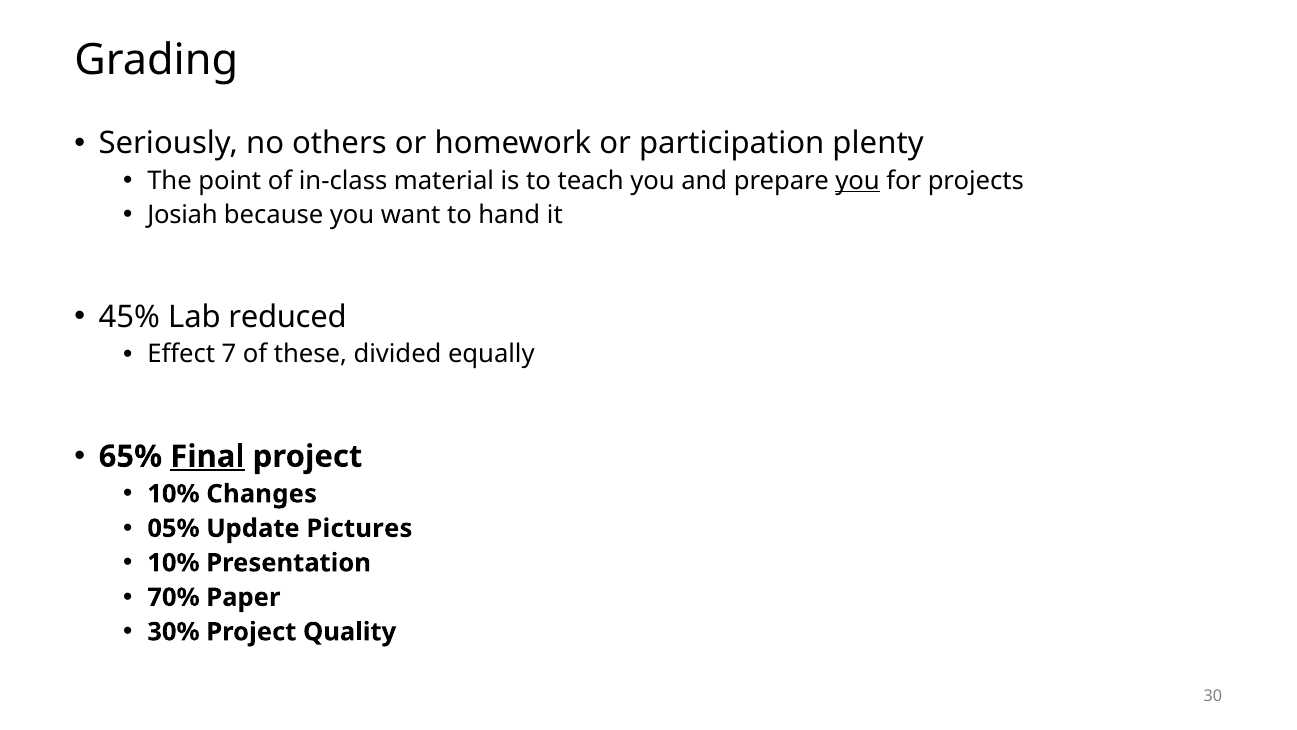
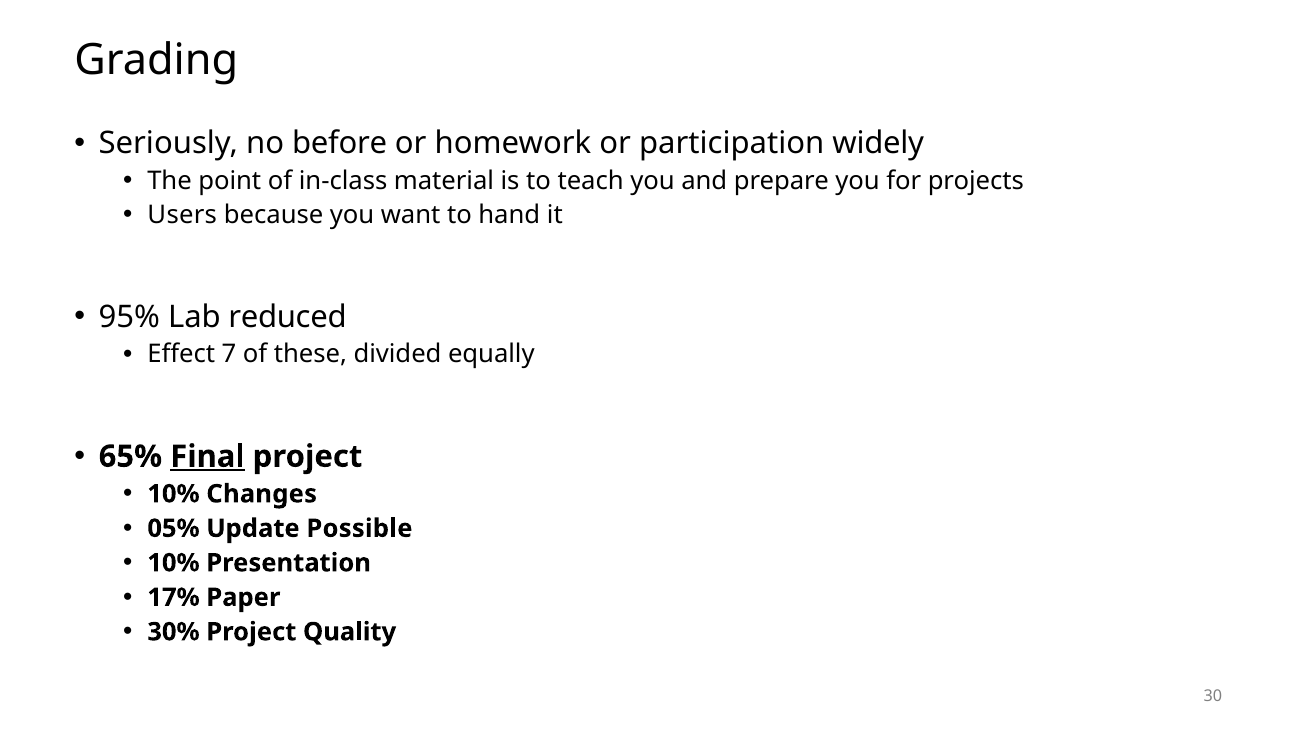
others: others -> before (340, 143)
plenty: plenty -> widely (878, 143)
you underline: present -> none (858, 180)
Josiah: Josiah -> Users (182, 215)
45%: 45% -> 95% (129, 317)
Pictures: Pictures -> Possible (359, 528)
70%: 70% -> 17% (174, 597)
